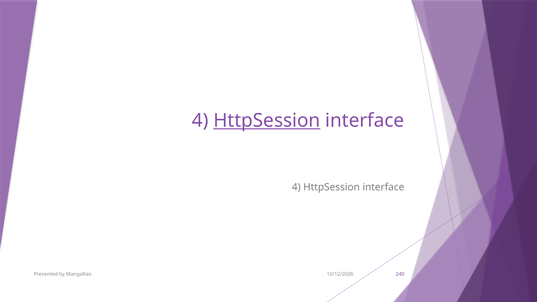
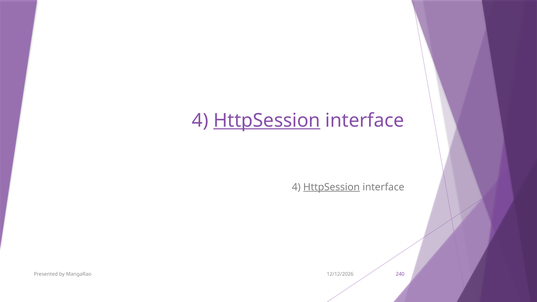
HttpSession underline: none -> present (332, 187)
